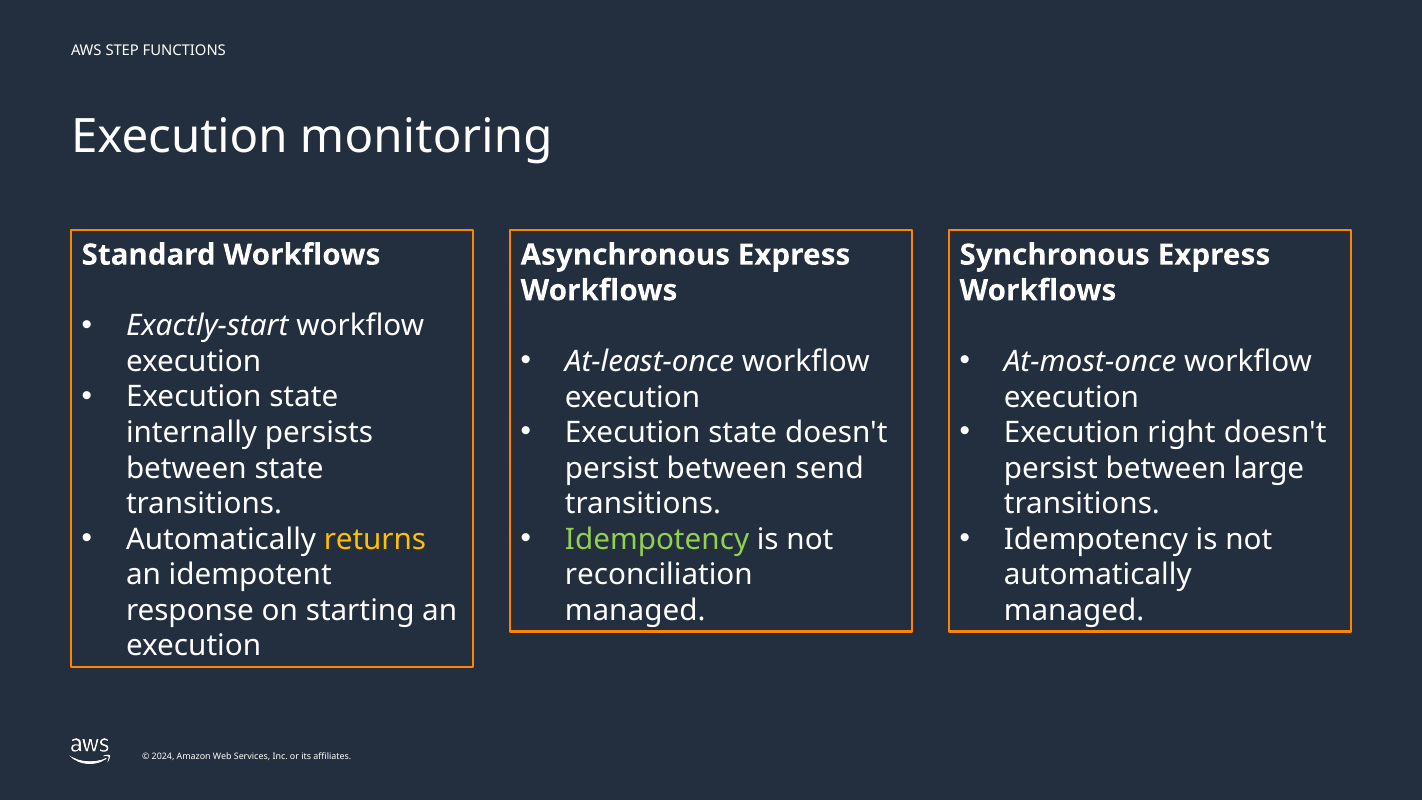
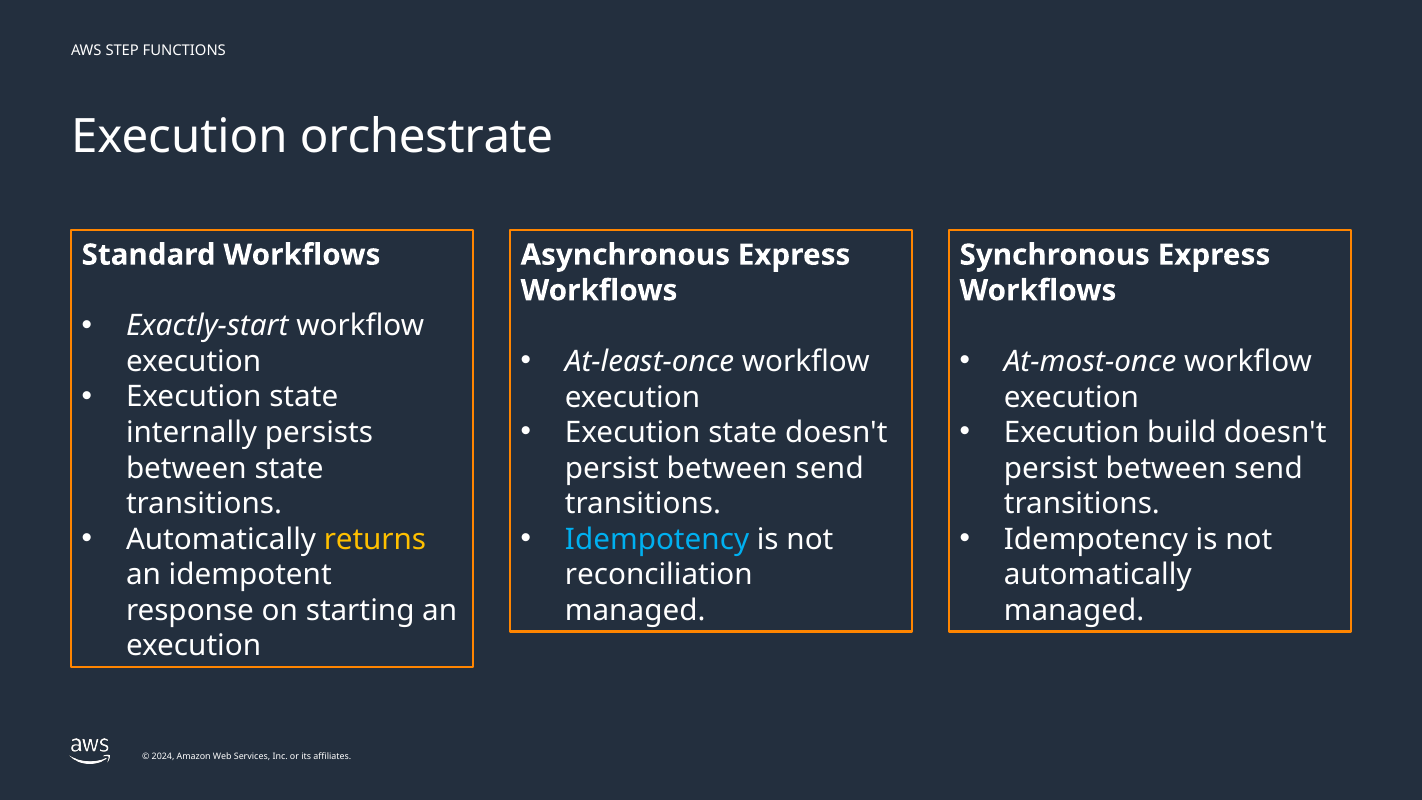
monitoring: monitoring -> orchestrate (427, 137)
right: right -> build (1182, 433)
large: large -> send (1269, 468)
Idempotency colour: light green -> light blue (657, 539)
